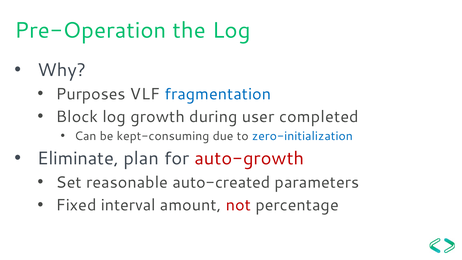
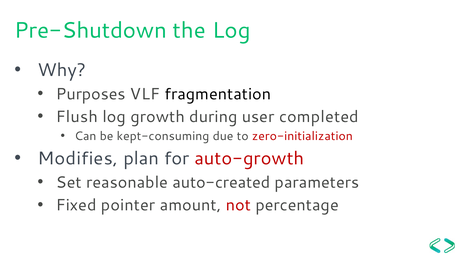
Pre-Operation: Pre-Operation -> Pre-Shutdown (91, 30)
fragmentation colour: blue -> black (218, 94)
Block: Block -> Flush (77, 117)
zero-initialization colour: blue -> red (302, 136)
Eliminate: Eliminate -> Modifies (78, 158)
interval: interval -> pointer (128, 205)
